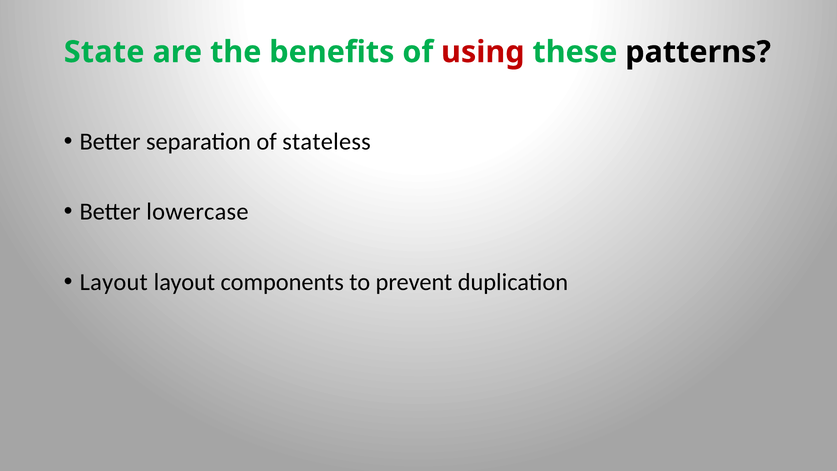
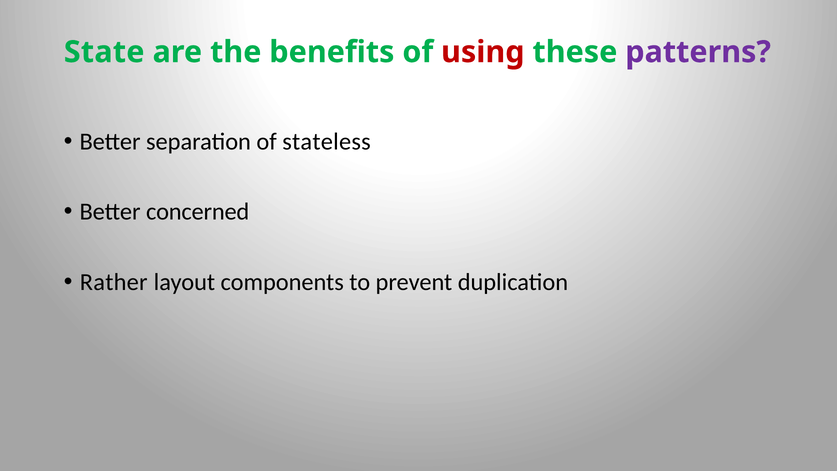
patterns colour: black -> purple (698, 52)
lowercase: lowercase -> concerned (198, 212)
Layout: Layout -> Rather (114, 282)
